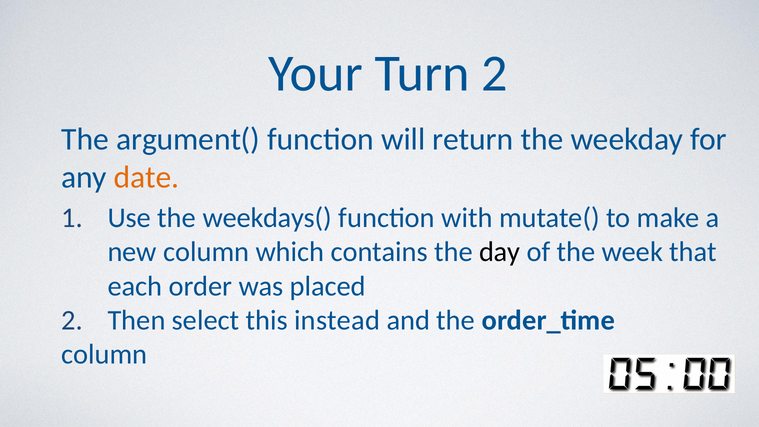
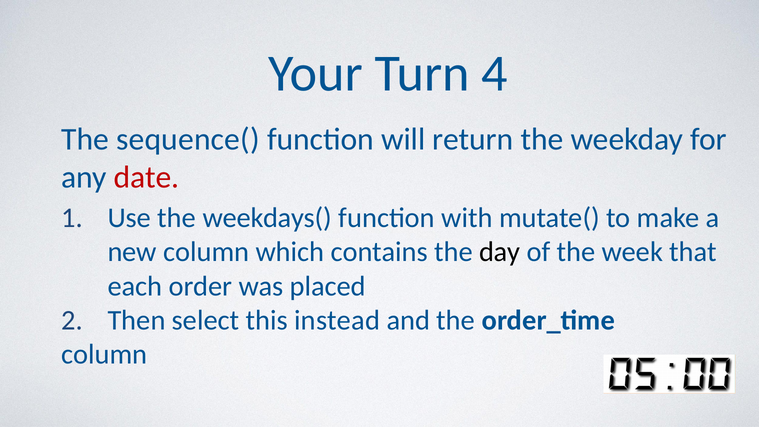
Turn 2: 2 -> 4 (495, 74)
argument(: argument( -> sequence( (188, 139)
date colour: orange -> red (147, 177)
